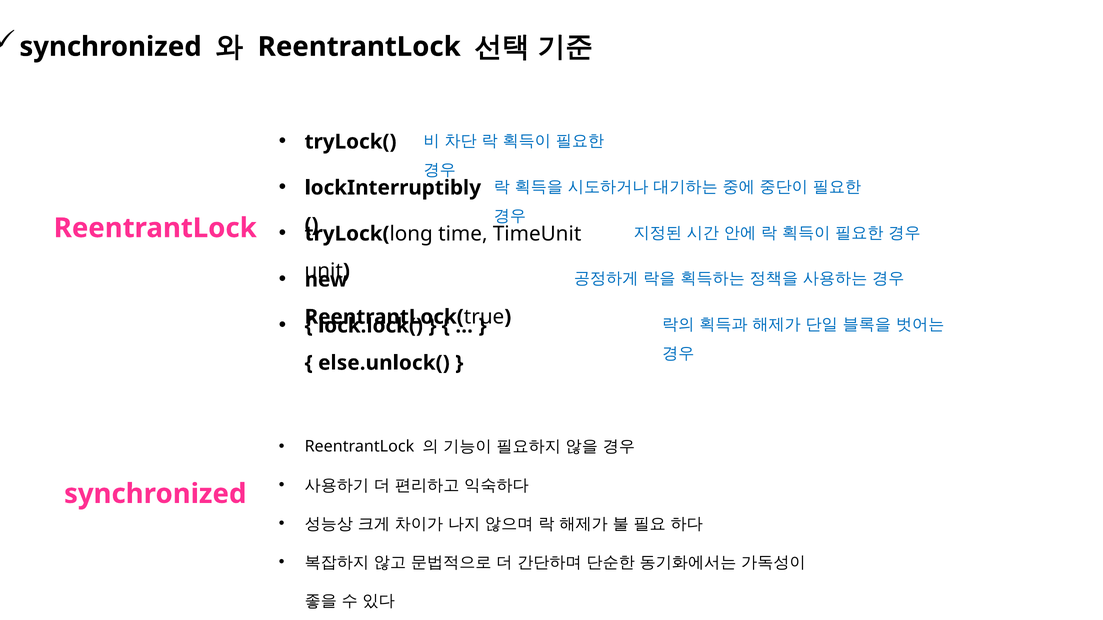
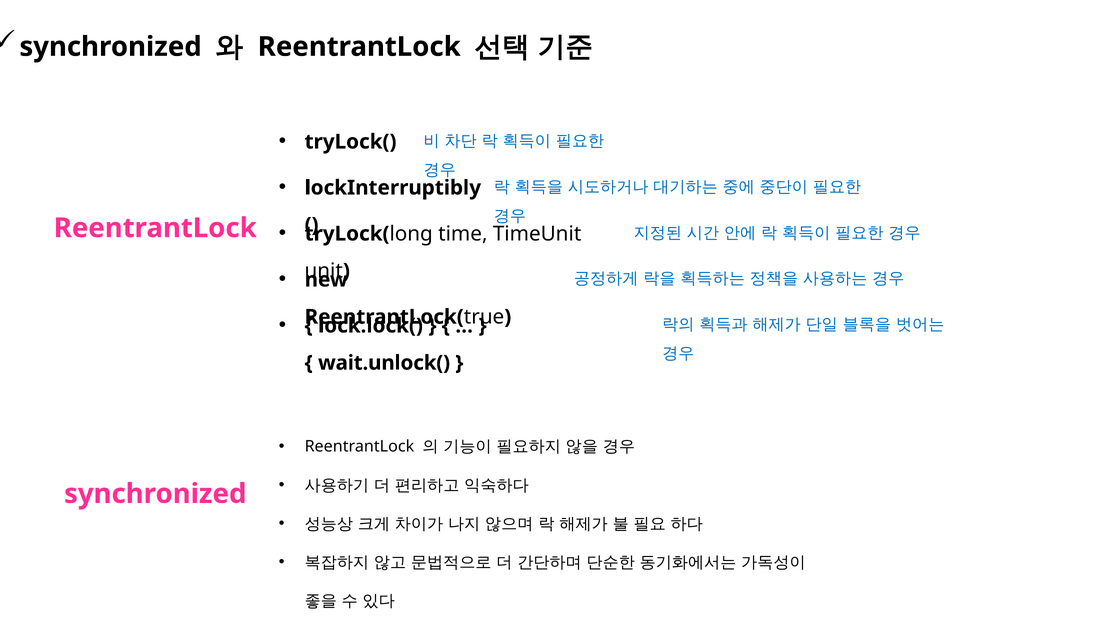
else.unlock(: else.unlock( -> wait.unlock( (384, 363)
